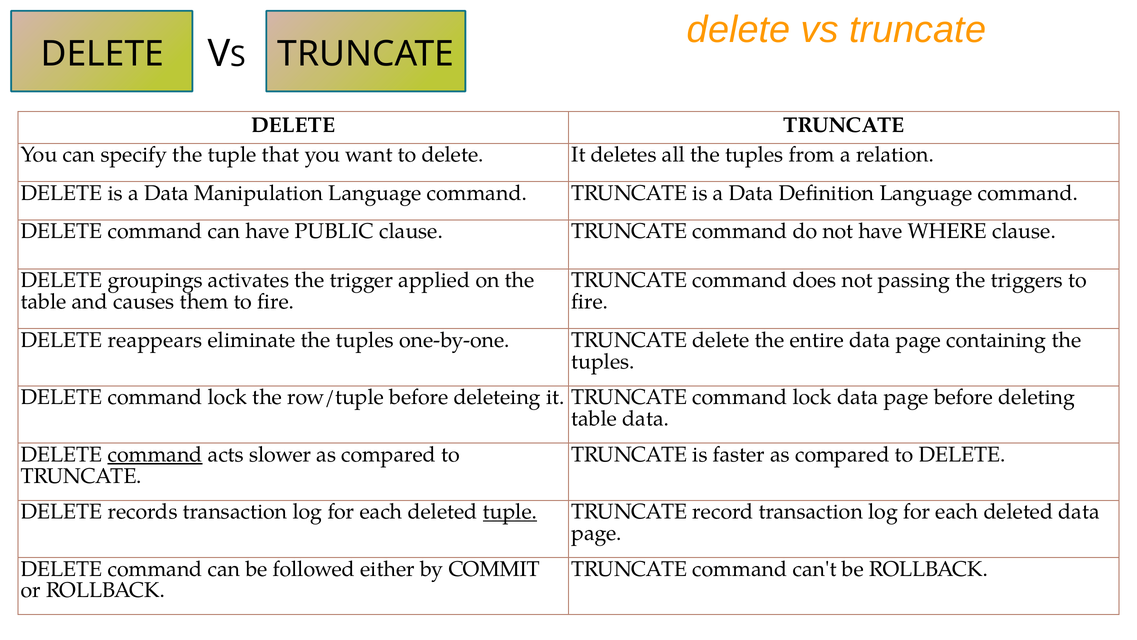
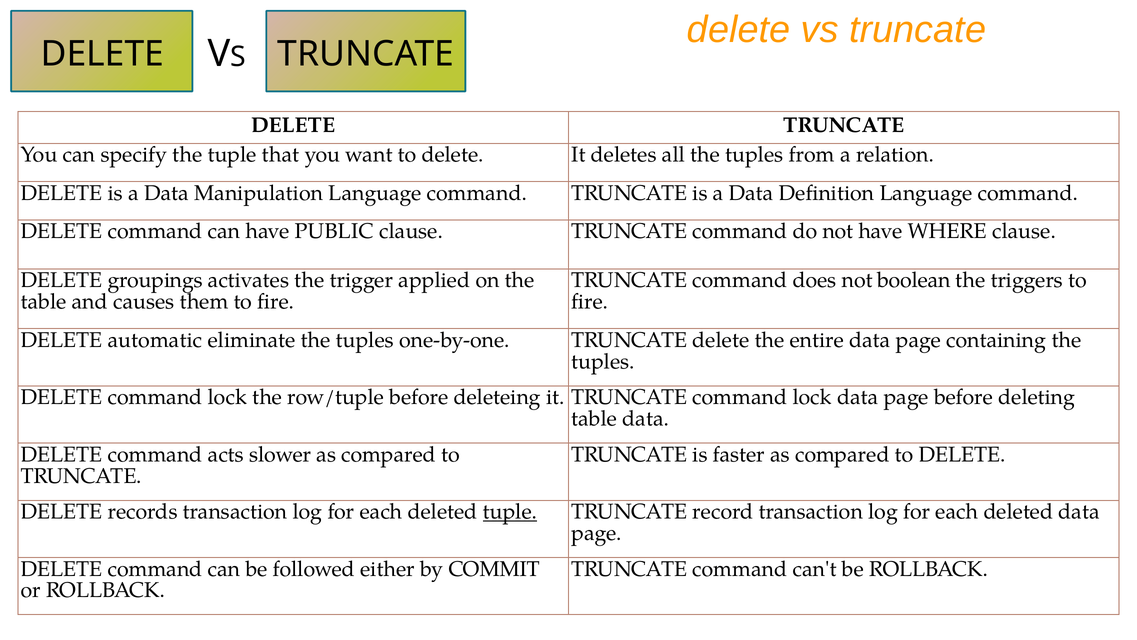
passing: passing -> boolean (914, 280)
reappears: reappears -> automatic (155, 340)
command underline: present -> none (155, 454)
